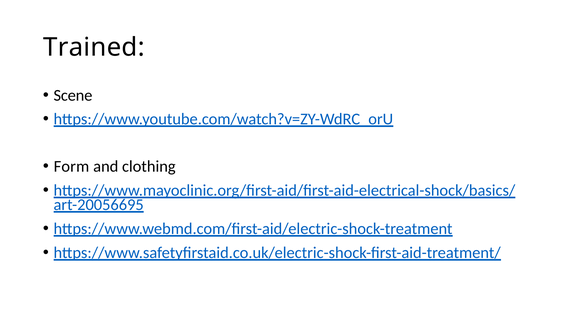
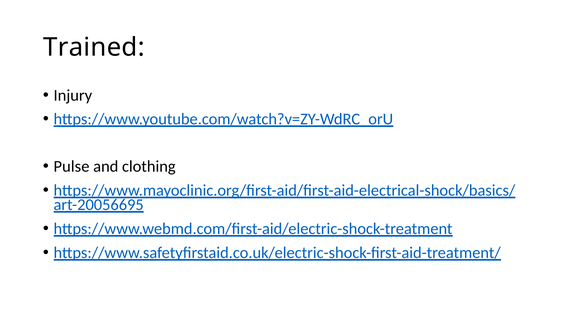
Scene: Scene -> Injury (73, 95)
Form: Form -> Pulse (72, 167)
